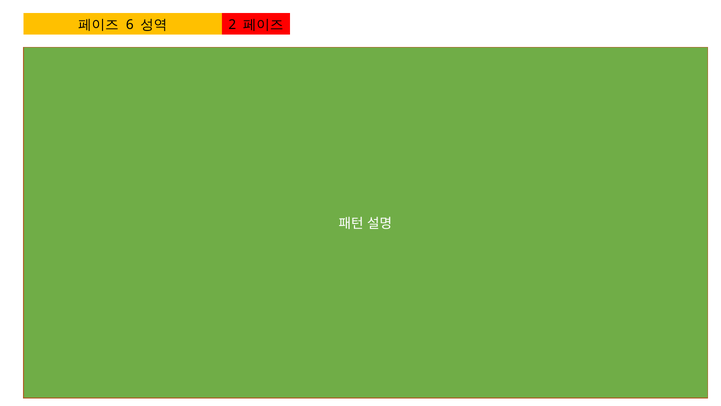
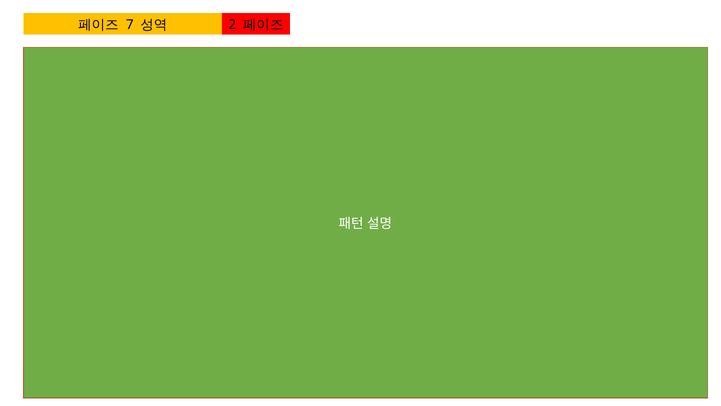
6: 6 -> 7 (130, 25)
